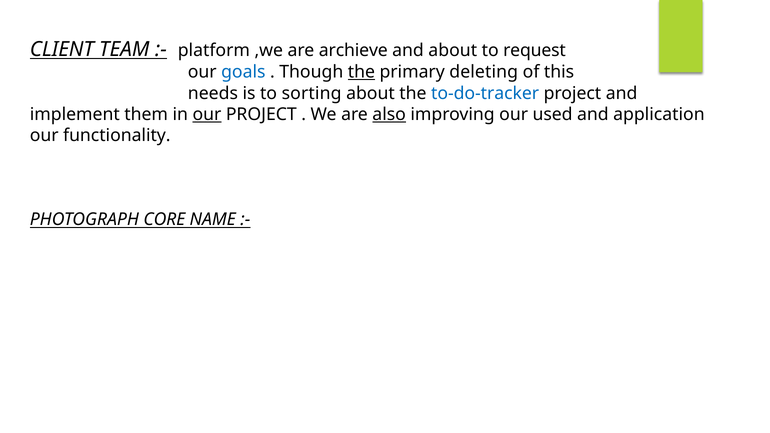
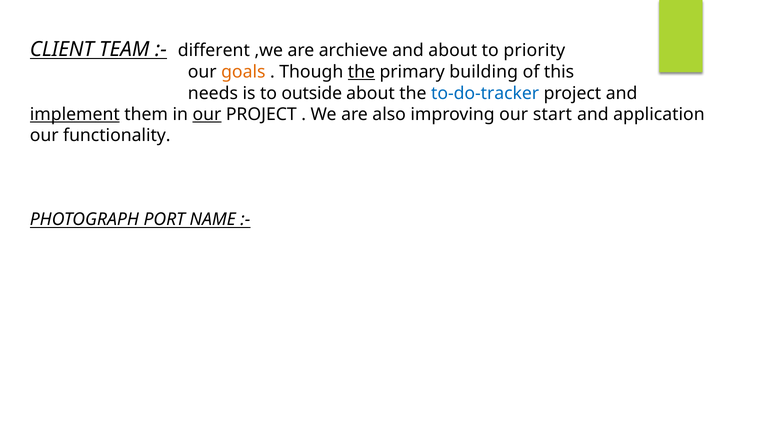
platform: platform -> different (214, 50)
request: request -> priority (534, 50)
goals colour: blue -> orange (243, 72)
deleting: deleting -> building (484, 72)
sorting: sorting -> outside (312, 93)
implement underline: none -> present (75, 114)
also underline: present -> none (389, 114)
used: used -> start (552, 114)
CORE: CORE -> PORT (164, 220)
